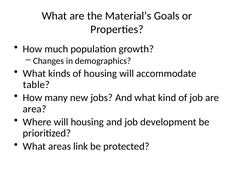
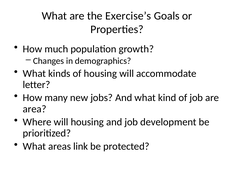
Material’s: Material’s -> Exercise’s (128, 16)
table: table -> letter (36, 85)
